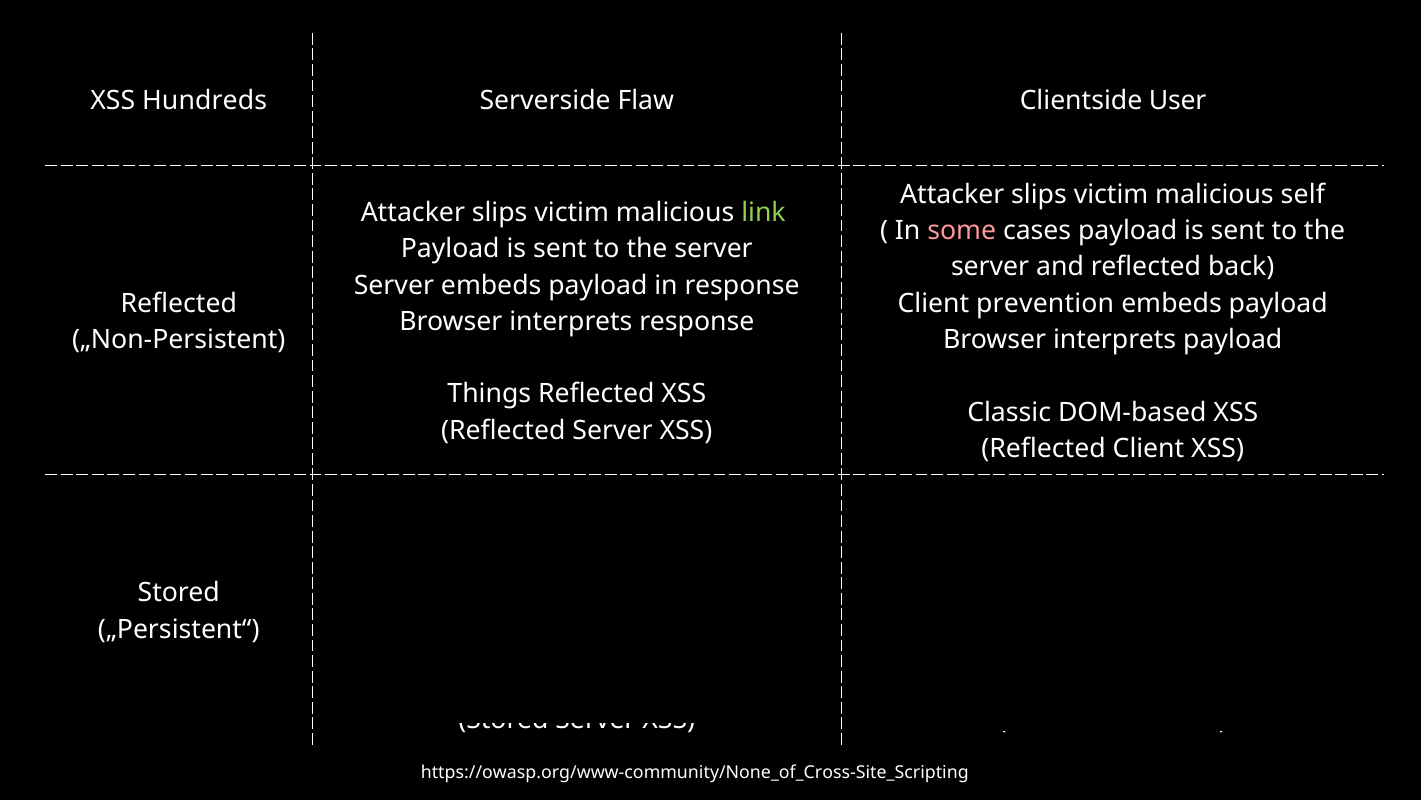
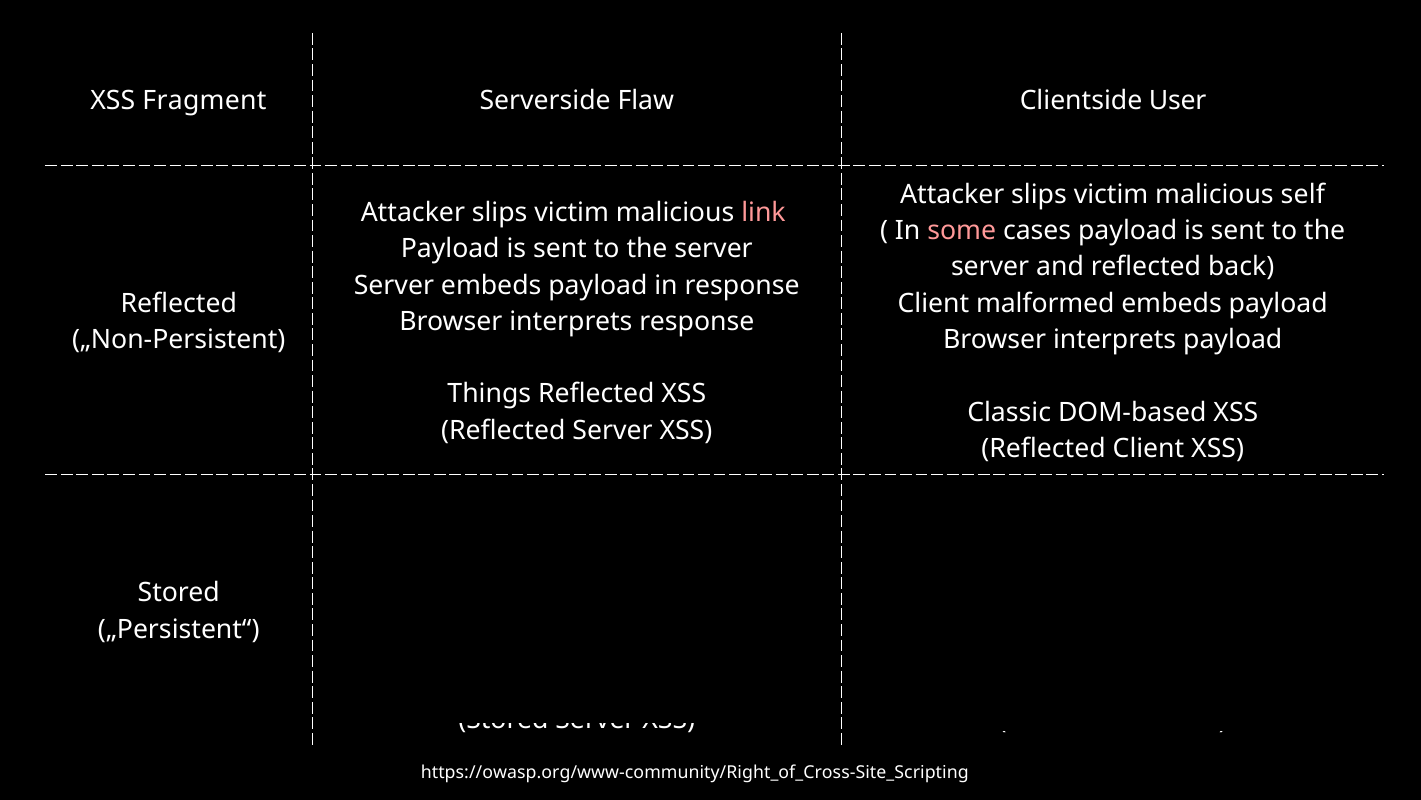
Hundreds: Hundreds -> Fragment (204, 101)
link colour: light green -> pink (764, 212)
prevention: prevention -> malformed (1045, 303)
https://owasp.org/www-community/None_of_Cross-Site_Scripting: https://owasp.org/www-community/None_of_Cross-Site_Scripting -> https://owasp.org/www-community/Right_of_Cross-Site_Scripting (695, 772)
